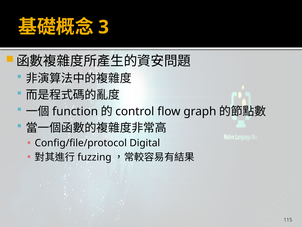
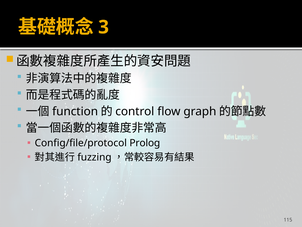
Digital: Digital -> Prolog (145, 143)
